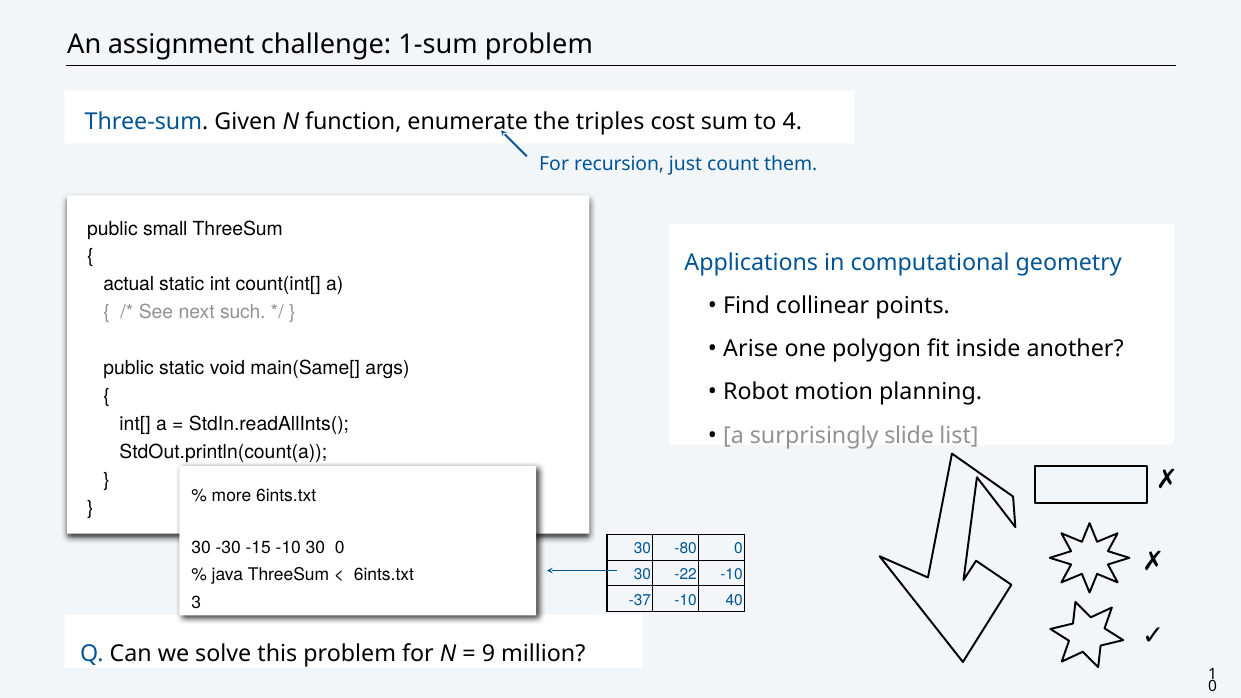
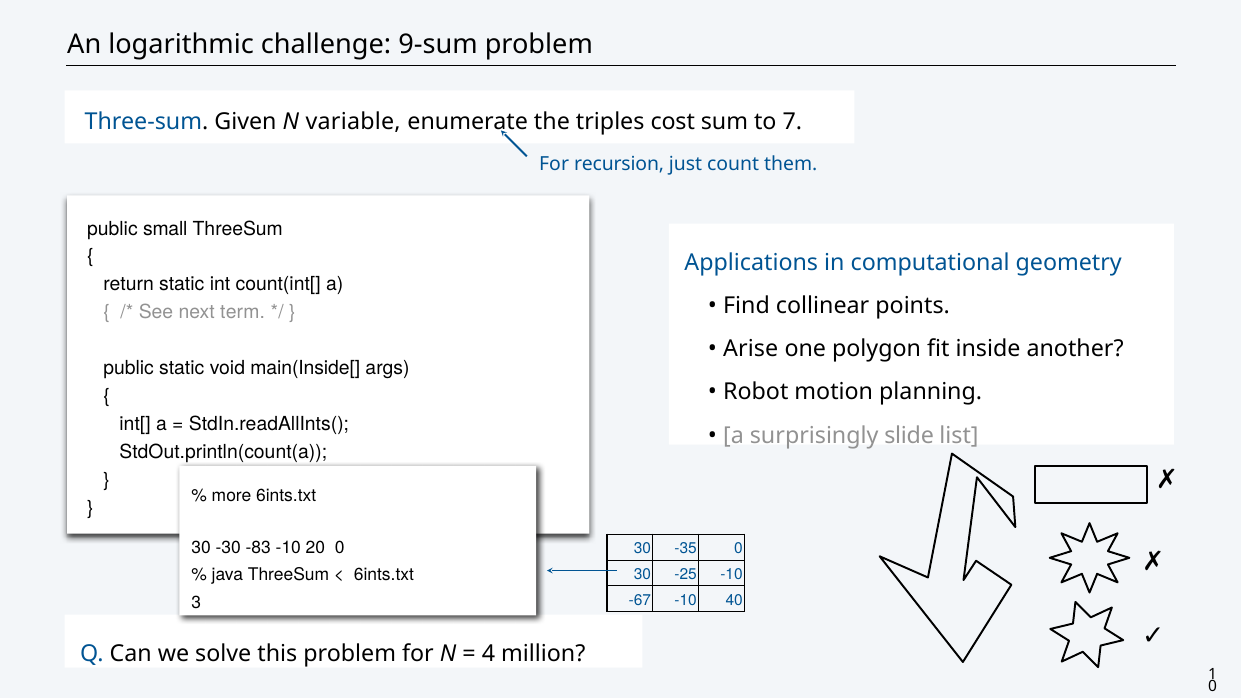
assignment: assignment -> logarithmic (181, 44)
1-sum: 1-sum -> 9-sum (438, 44)
function: function -> variable (353, 121)
4: 4 -> 7 (792, 121)
actual: actual -> return (129, 285)
such: such -> term (243, 312)
main(Same[: main(Same[ -> main(Inside[ (305, 368)
-15: -15 -> -83 (258, 548)
-10 30: 30 -> 20 (315, 548)
-80: -80 -> -35 (686, 549)
-22: -22 -> -25 (686, 574)
-37: -37 -> -67 (640, 600)
9: 9 -> 4 (488, 653)
